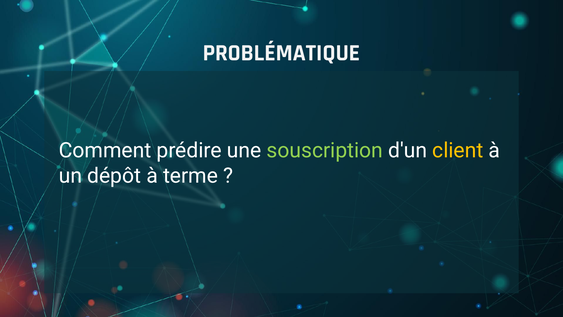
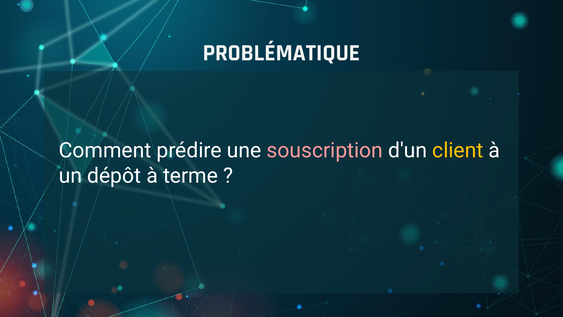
souscription colour: light green -> pink (325, 150)
